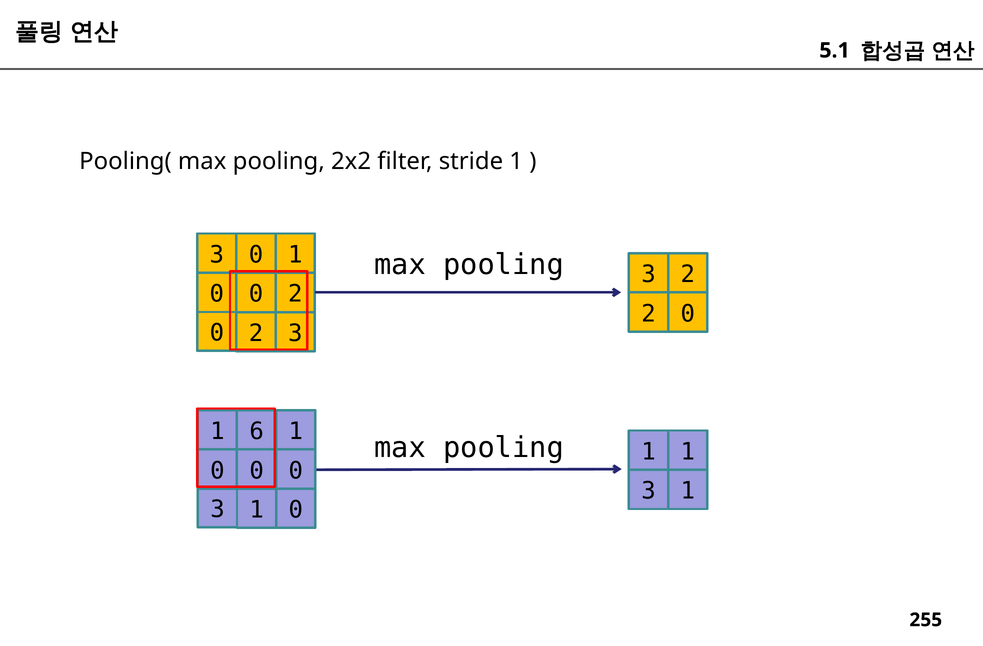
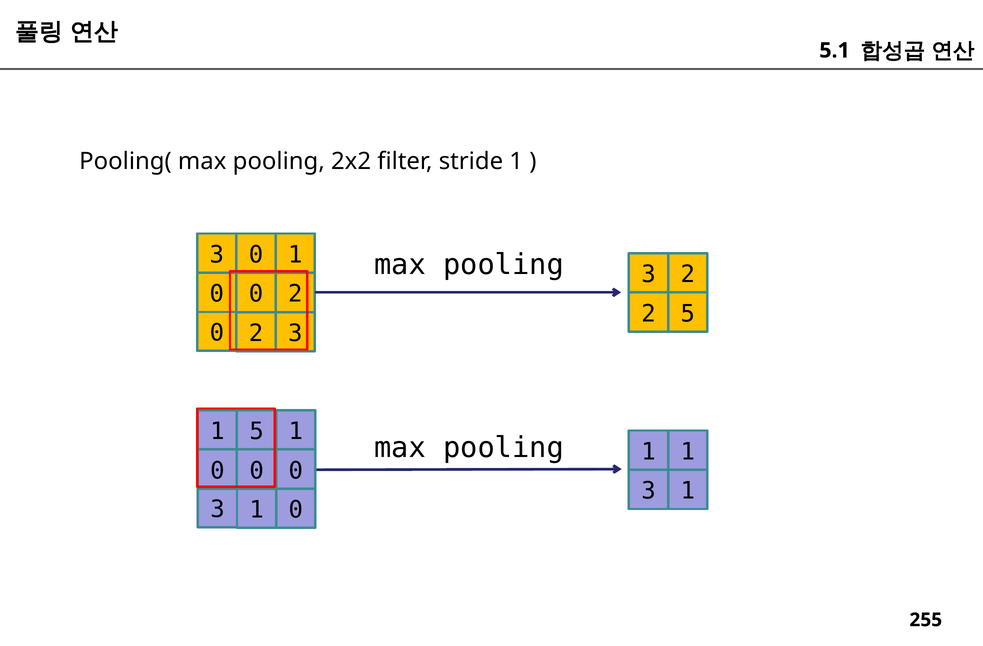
2 0: 0 -> 5 (688, 314)
1 6: 6 -> 5 (257, 431)
